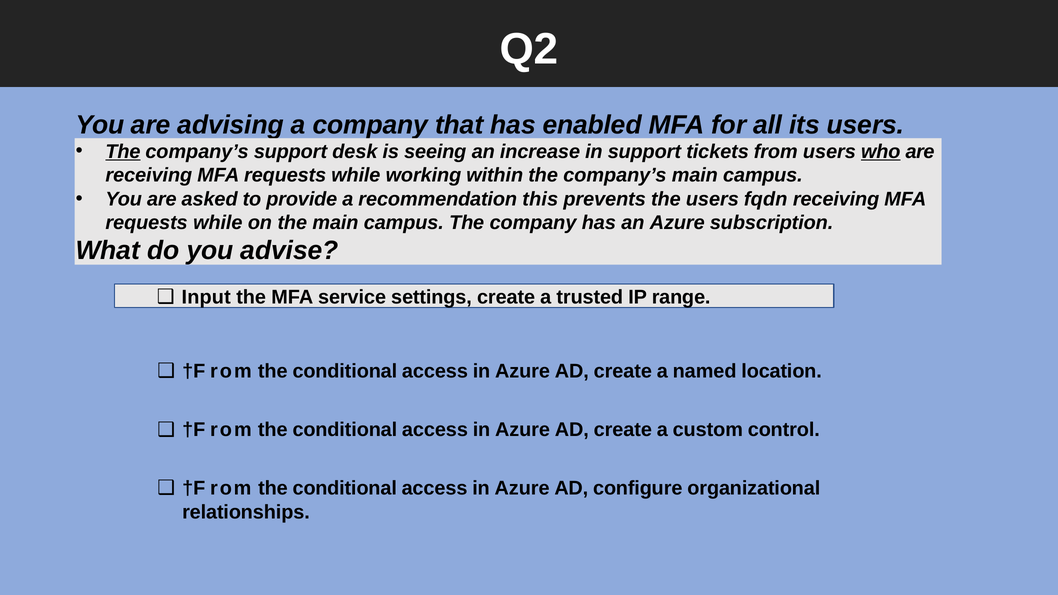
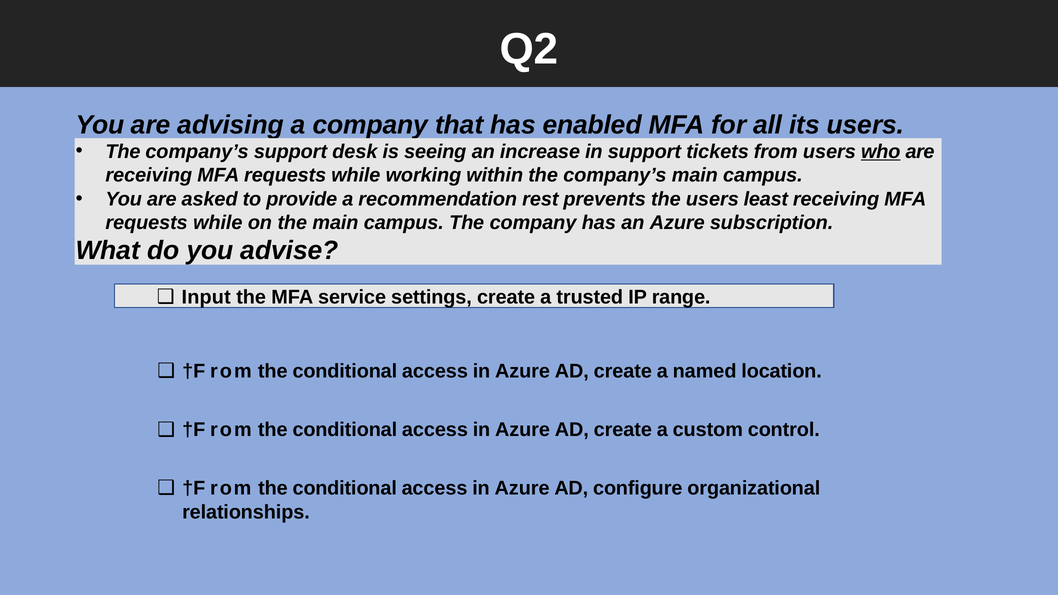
The underline: present -> none (123, 152)
this: this -> rest (540, 199)
fqdn: fqdn -> least (766, 199)
